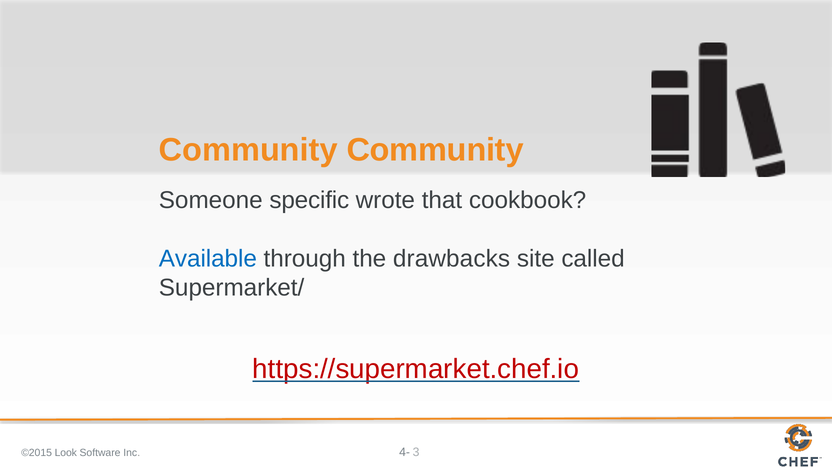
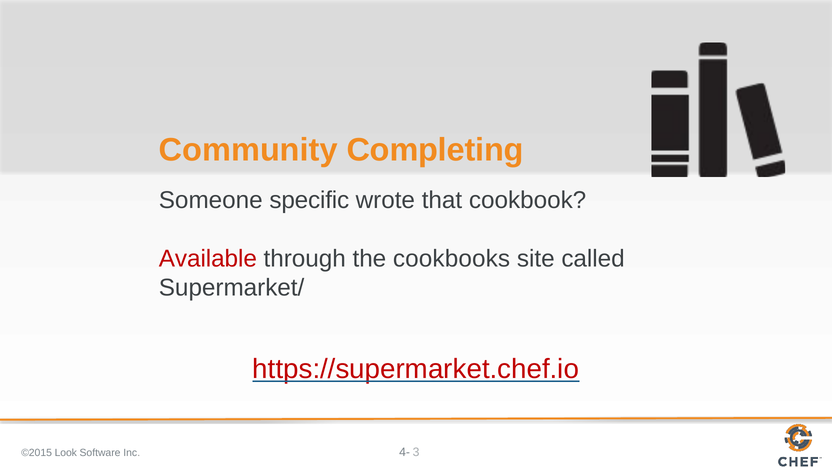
Community Community: Community -> Completing (435, 150)
Available colour: blue -> red (208, 259)
drawbacks: drawbacks -> cookbooks (452, 259)
